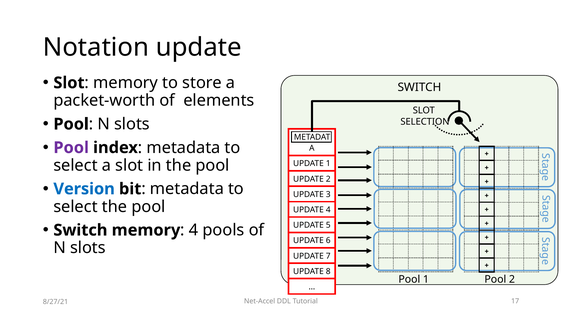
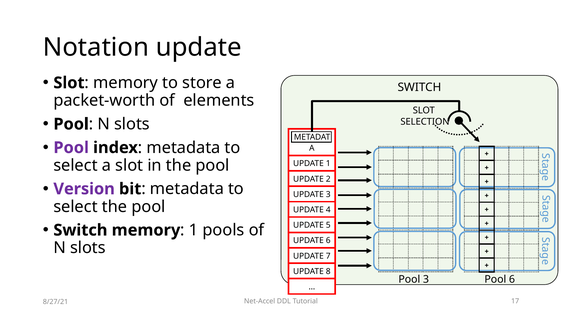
Version colour: blue -> purple (84, 189)
4: 4 -> 1 (194, 230)
Pool 1: 1 -> 3 (426, 279)
Pool 2: 2 -> 6 (512, 279)
